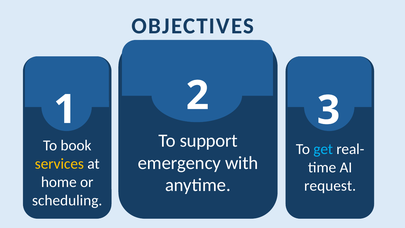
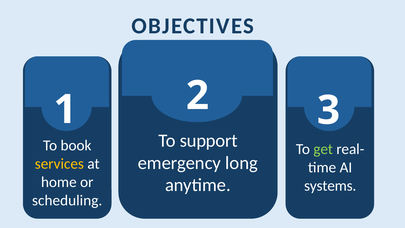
get colour: light blue -> light green (323, 149)
with: with -> long (242, 163)
request: request -> systems (330, 186)
